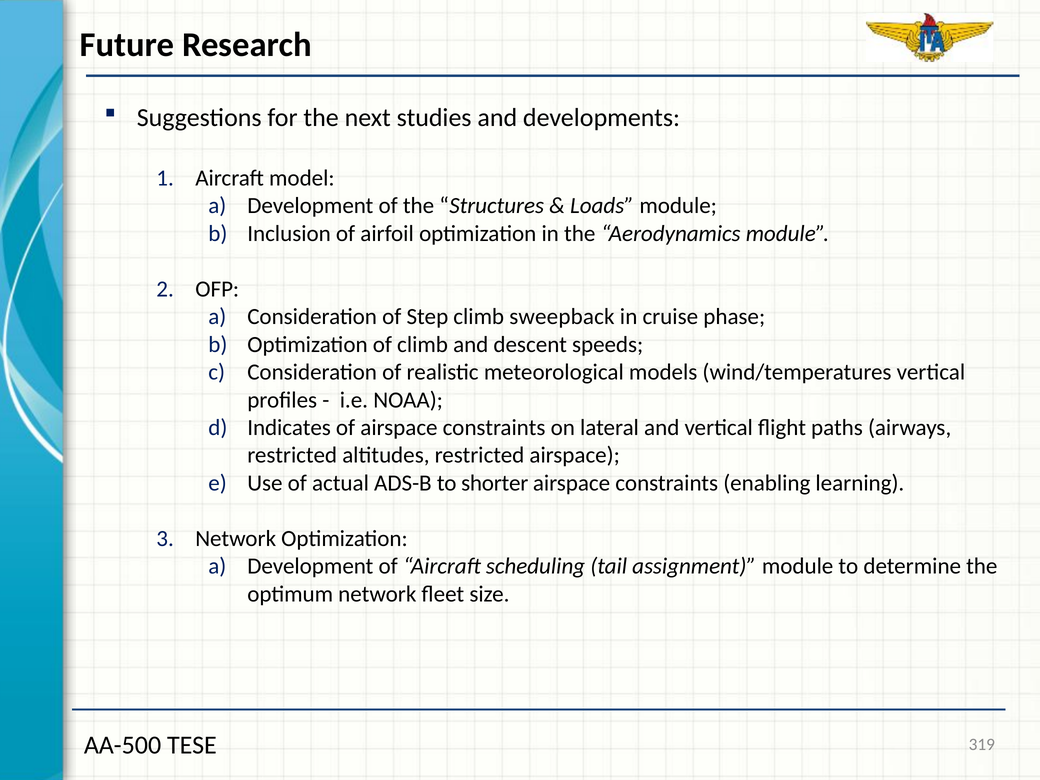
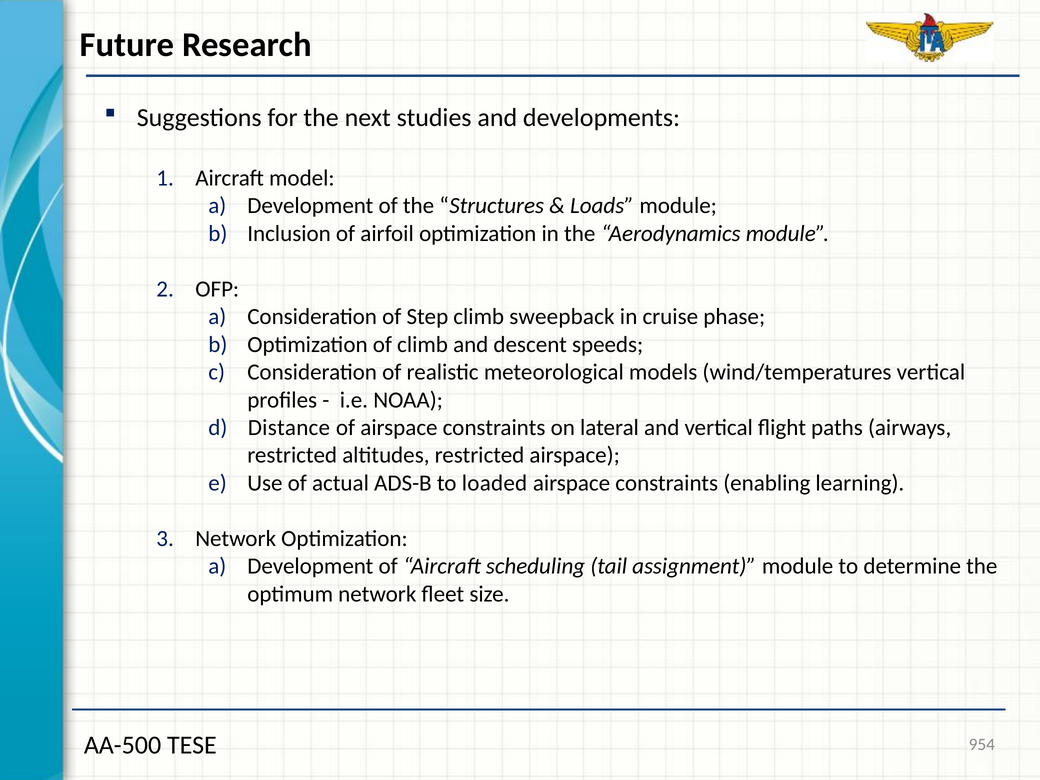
Indicates: Indicates -> Distance (289, 428)
shorter: shorter -> loaded (495, 483)
319: 319 -> 954 (982, 745)
